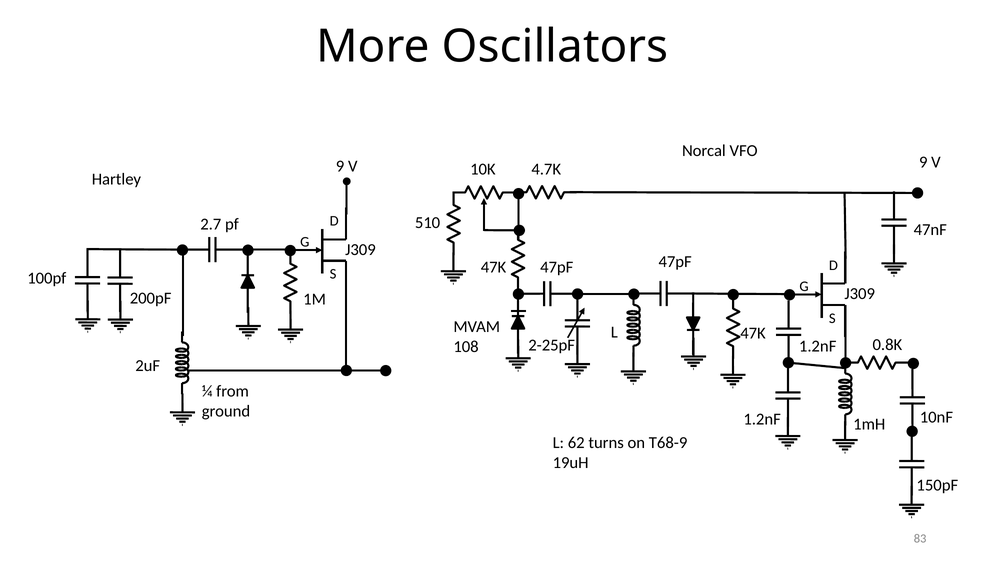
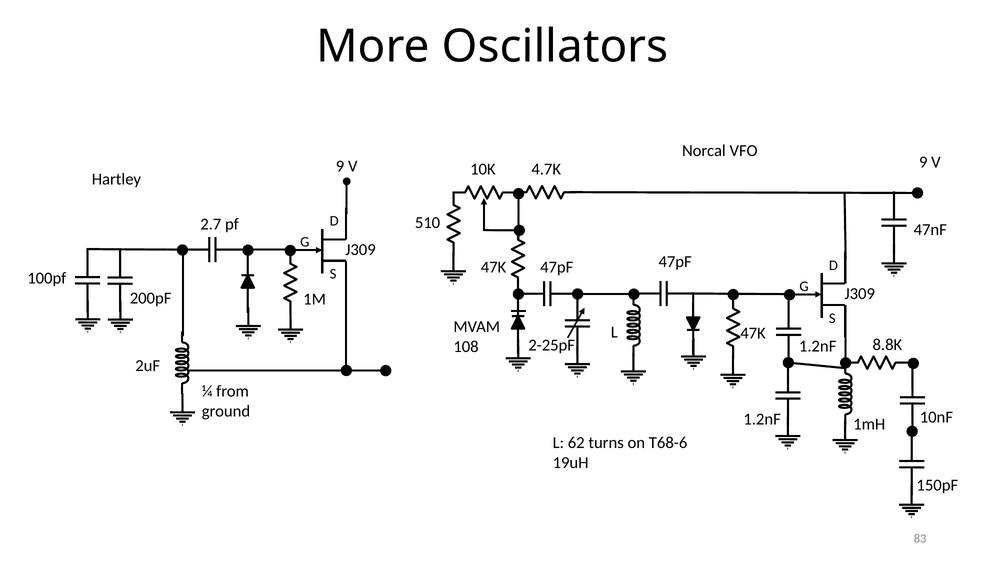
0.8K: 0.8K -> 8.8K (887, 345)
T68-9: T68-9 -> T68-6 (668, 443)
